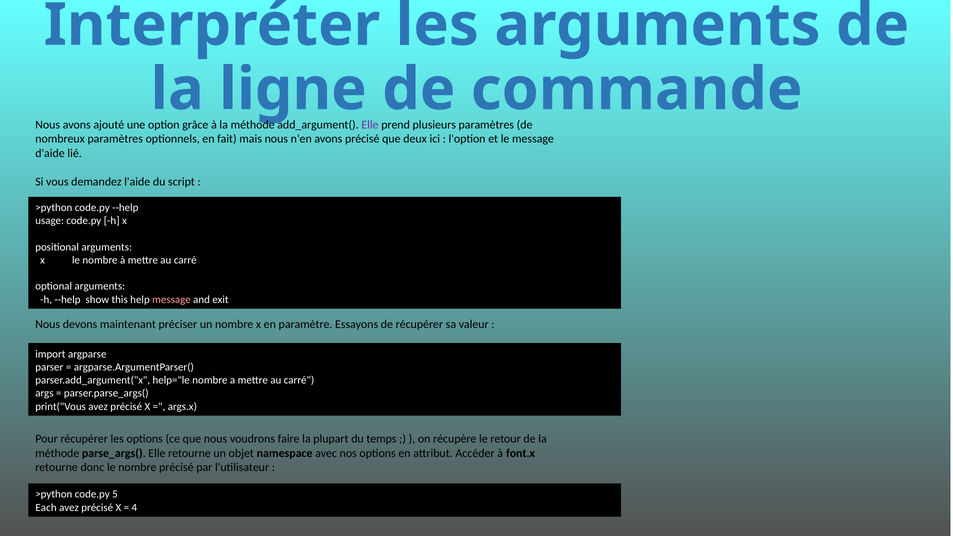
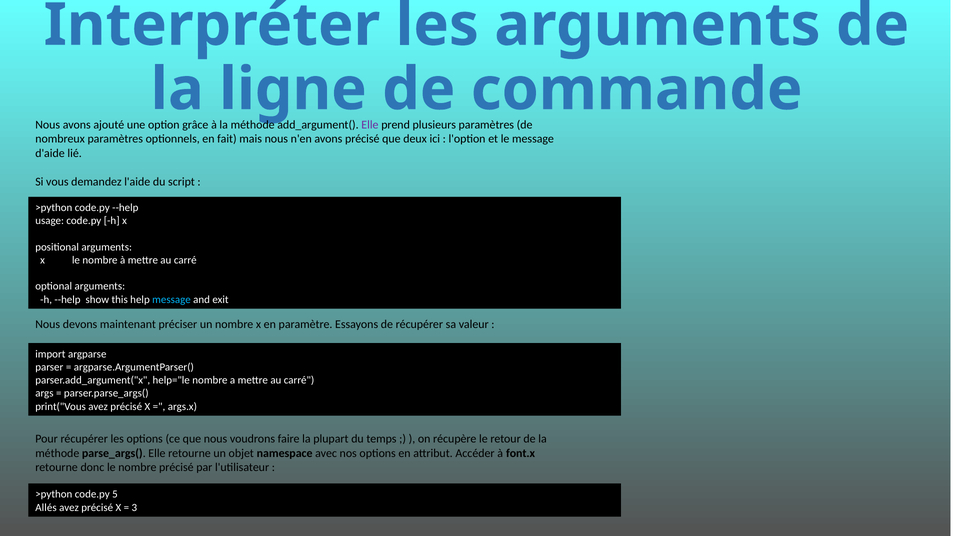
message colour: pink -> light blue (171, 299)
Each: Each -> Allés (46, 507)
4: 4 -> 3 (134, 507)
